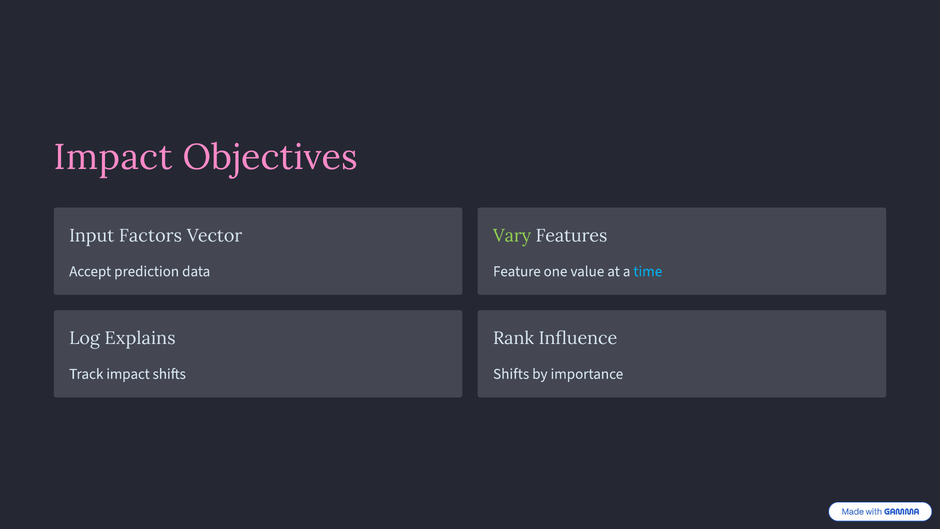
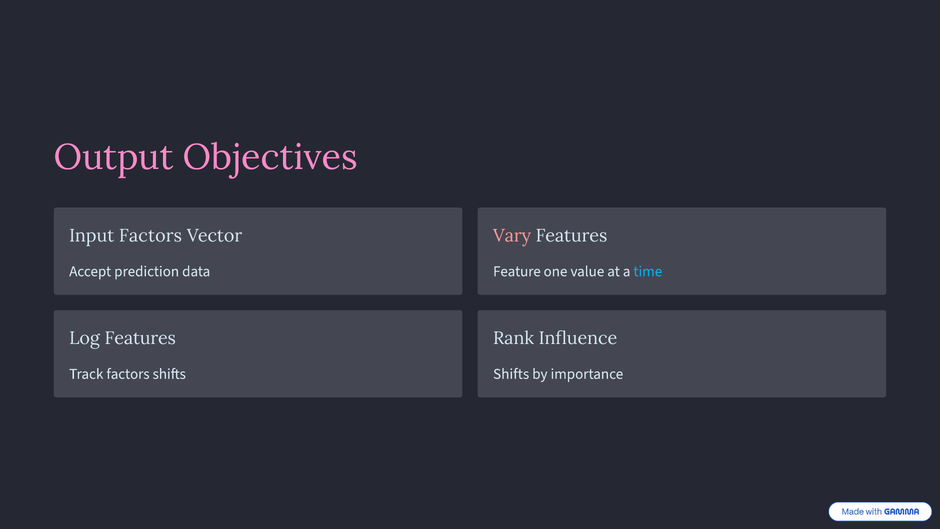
Impact: Impact -> Output (114, 157)
Vary colour: light green -> pink (512, 236)
Log Explains: Explains -> Features (140, 338)
Track impact: impact -> factors (128, 374)
